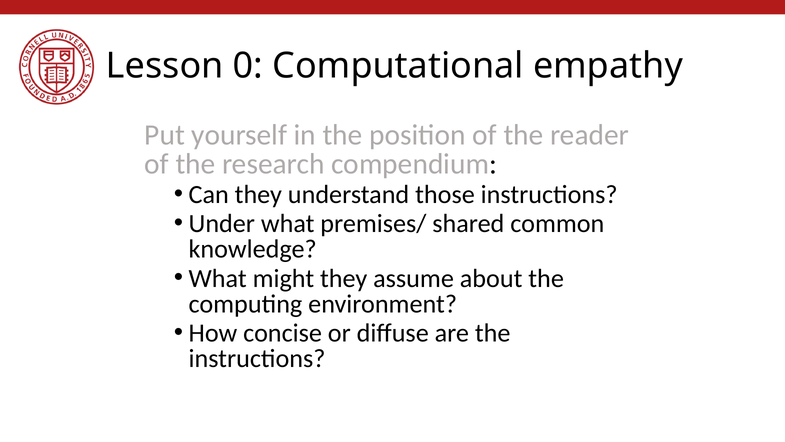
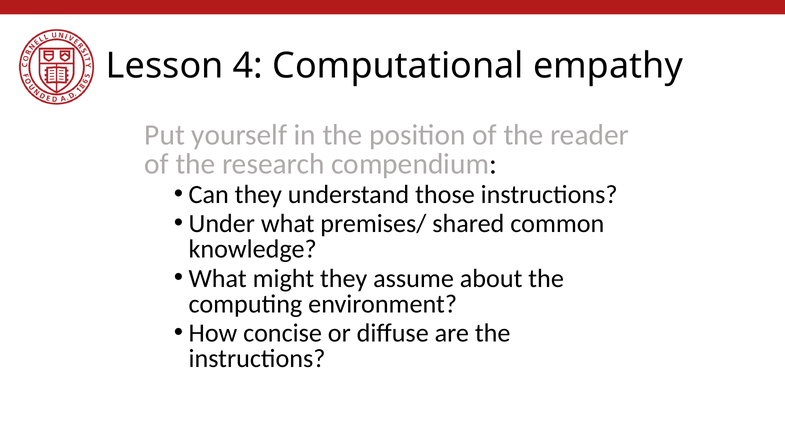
0: 0 -> 4 (248, 66)
